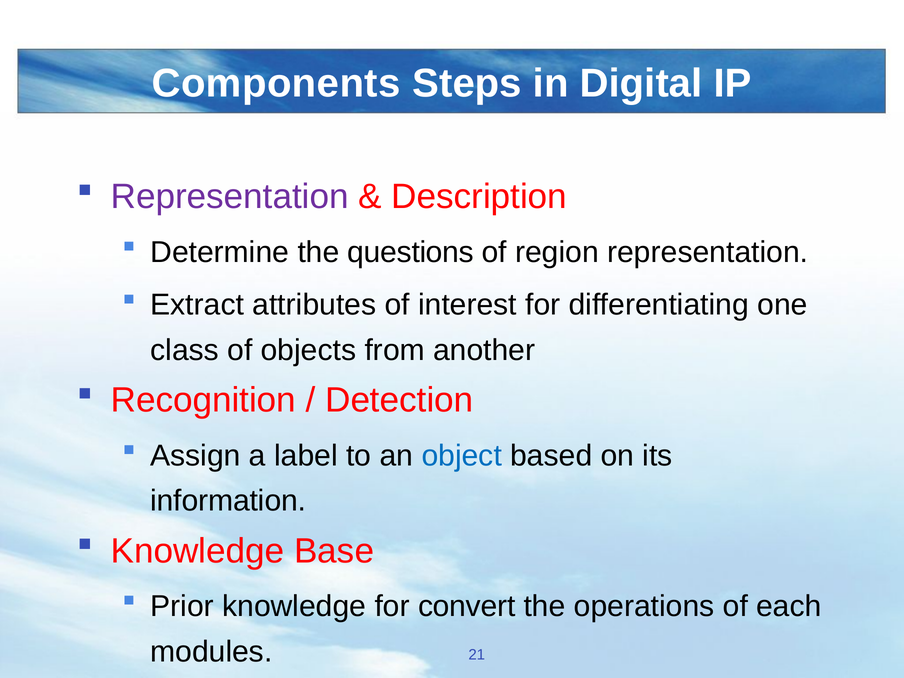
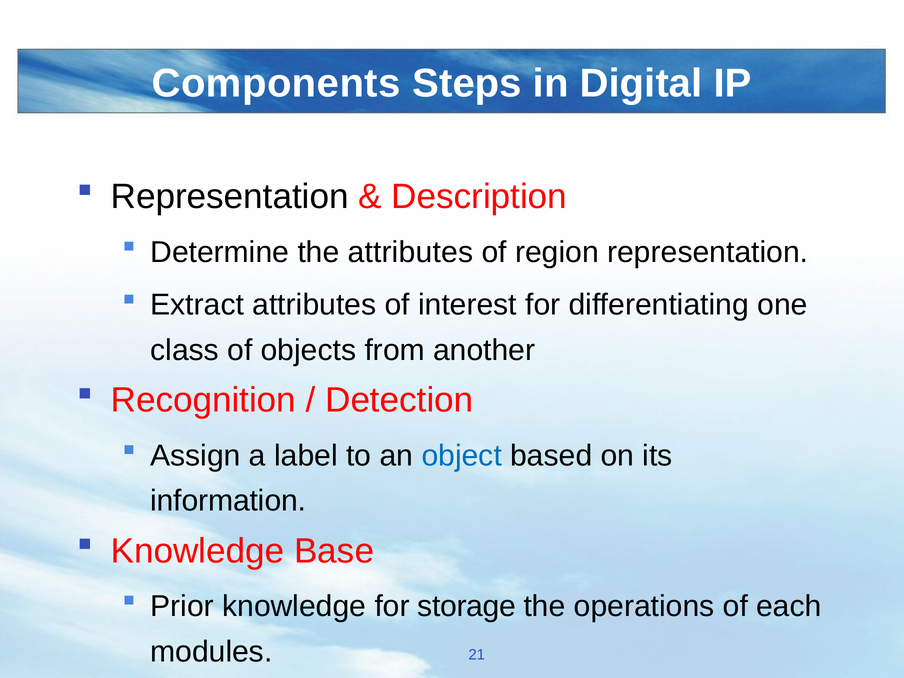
Representation colour: purple -> black (230, 197)
the questions: questions -> attributes (410, 252)
convert: convert -> storage (467, 606)
